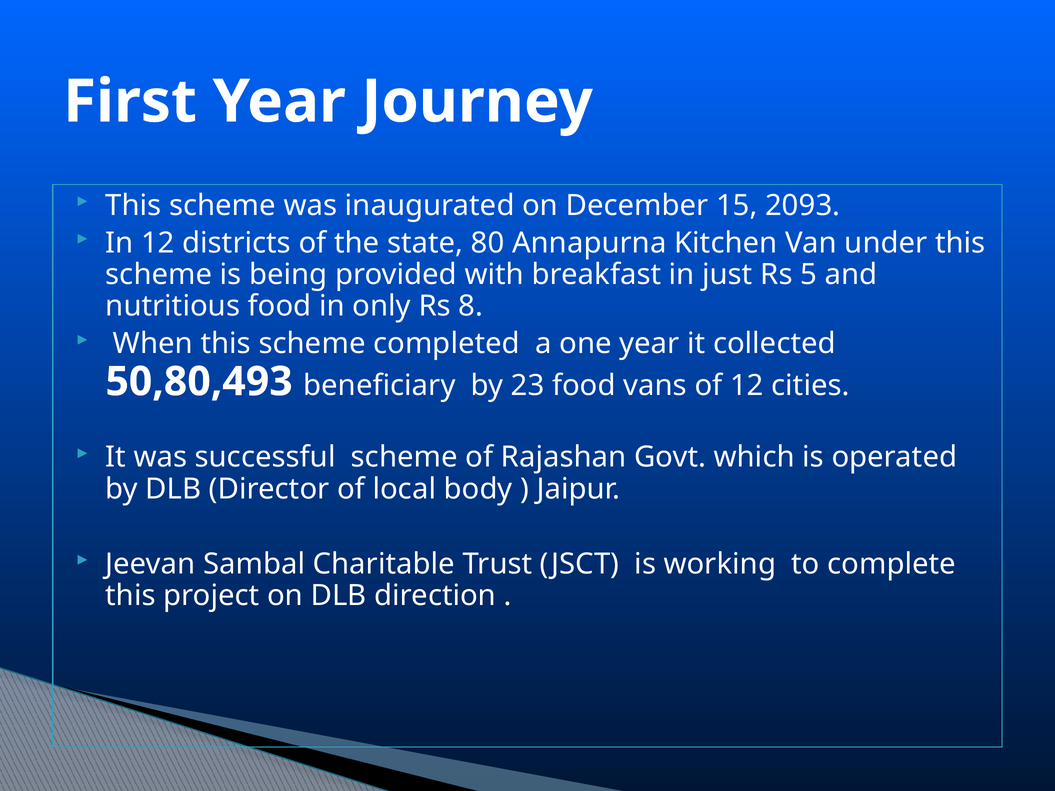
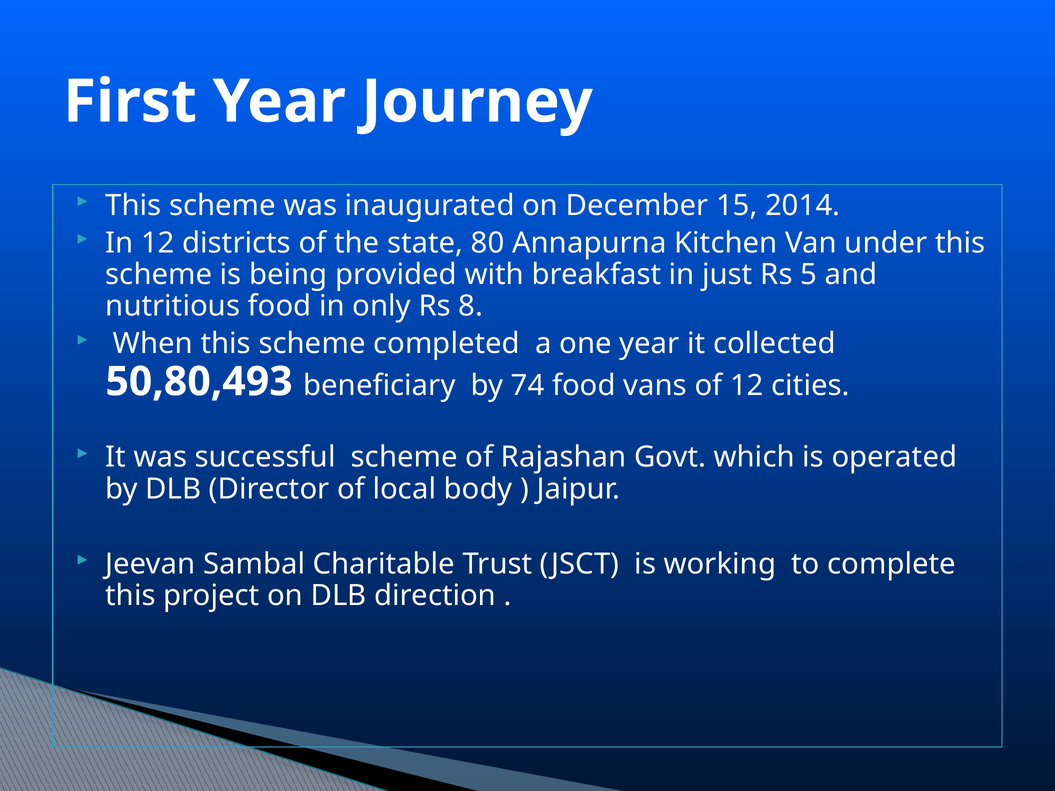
2093: 2093 -> 2014 (803, 206)
23: 23 -> 74 (528, 386)
